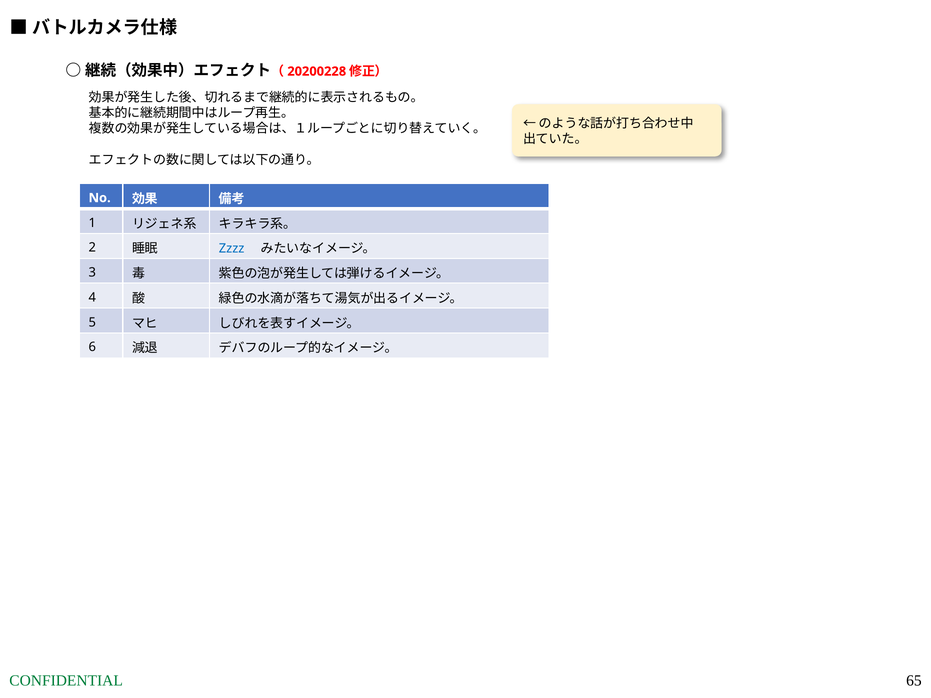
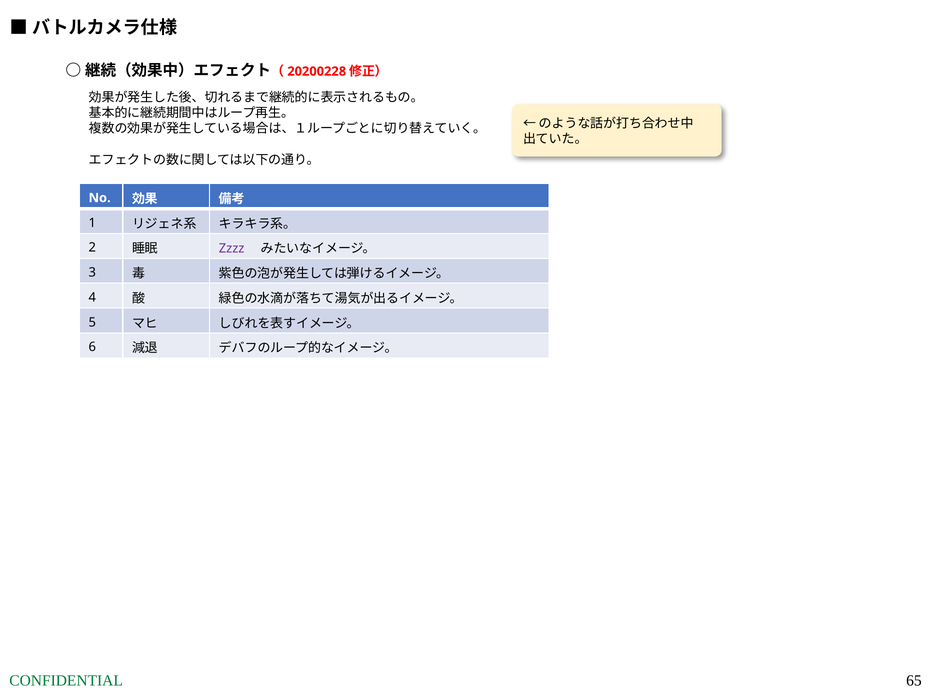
Zzzz colour: blue -> purple (232, 249)
